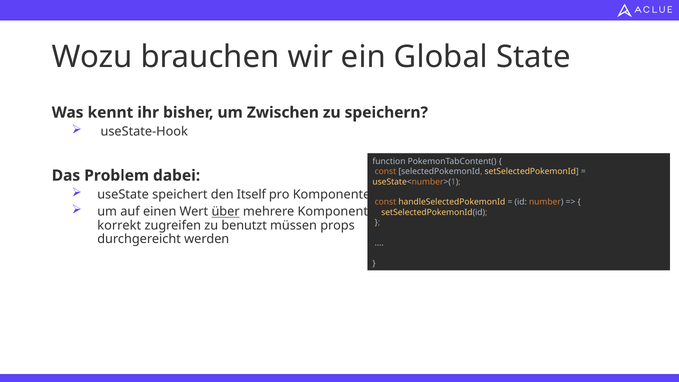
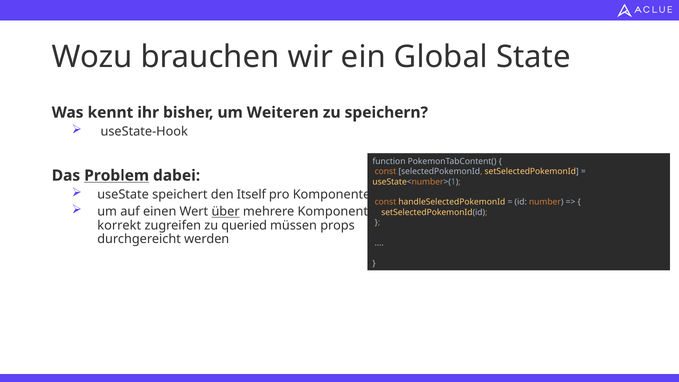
Zwischen: Zwischen -> Weiteren (283, 113)
Problem underline: none -> present (117, 176)
benutzt: benutzt -> queried (244, 225)
